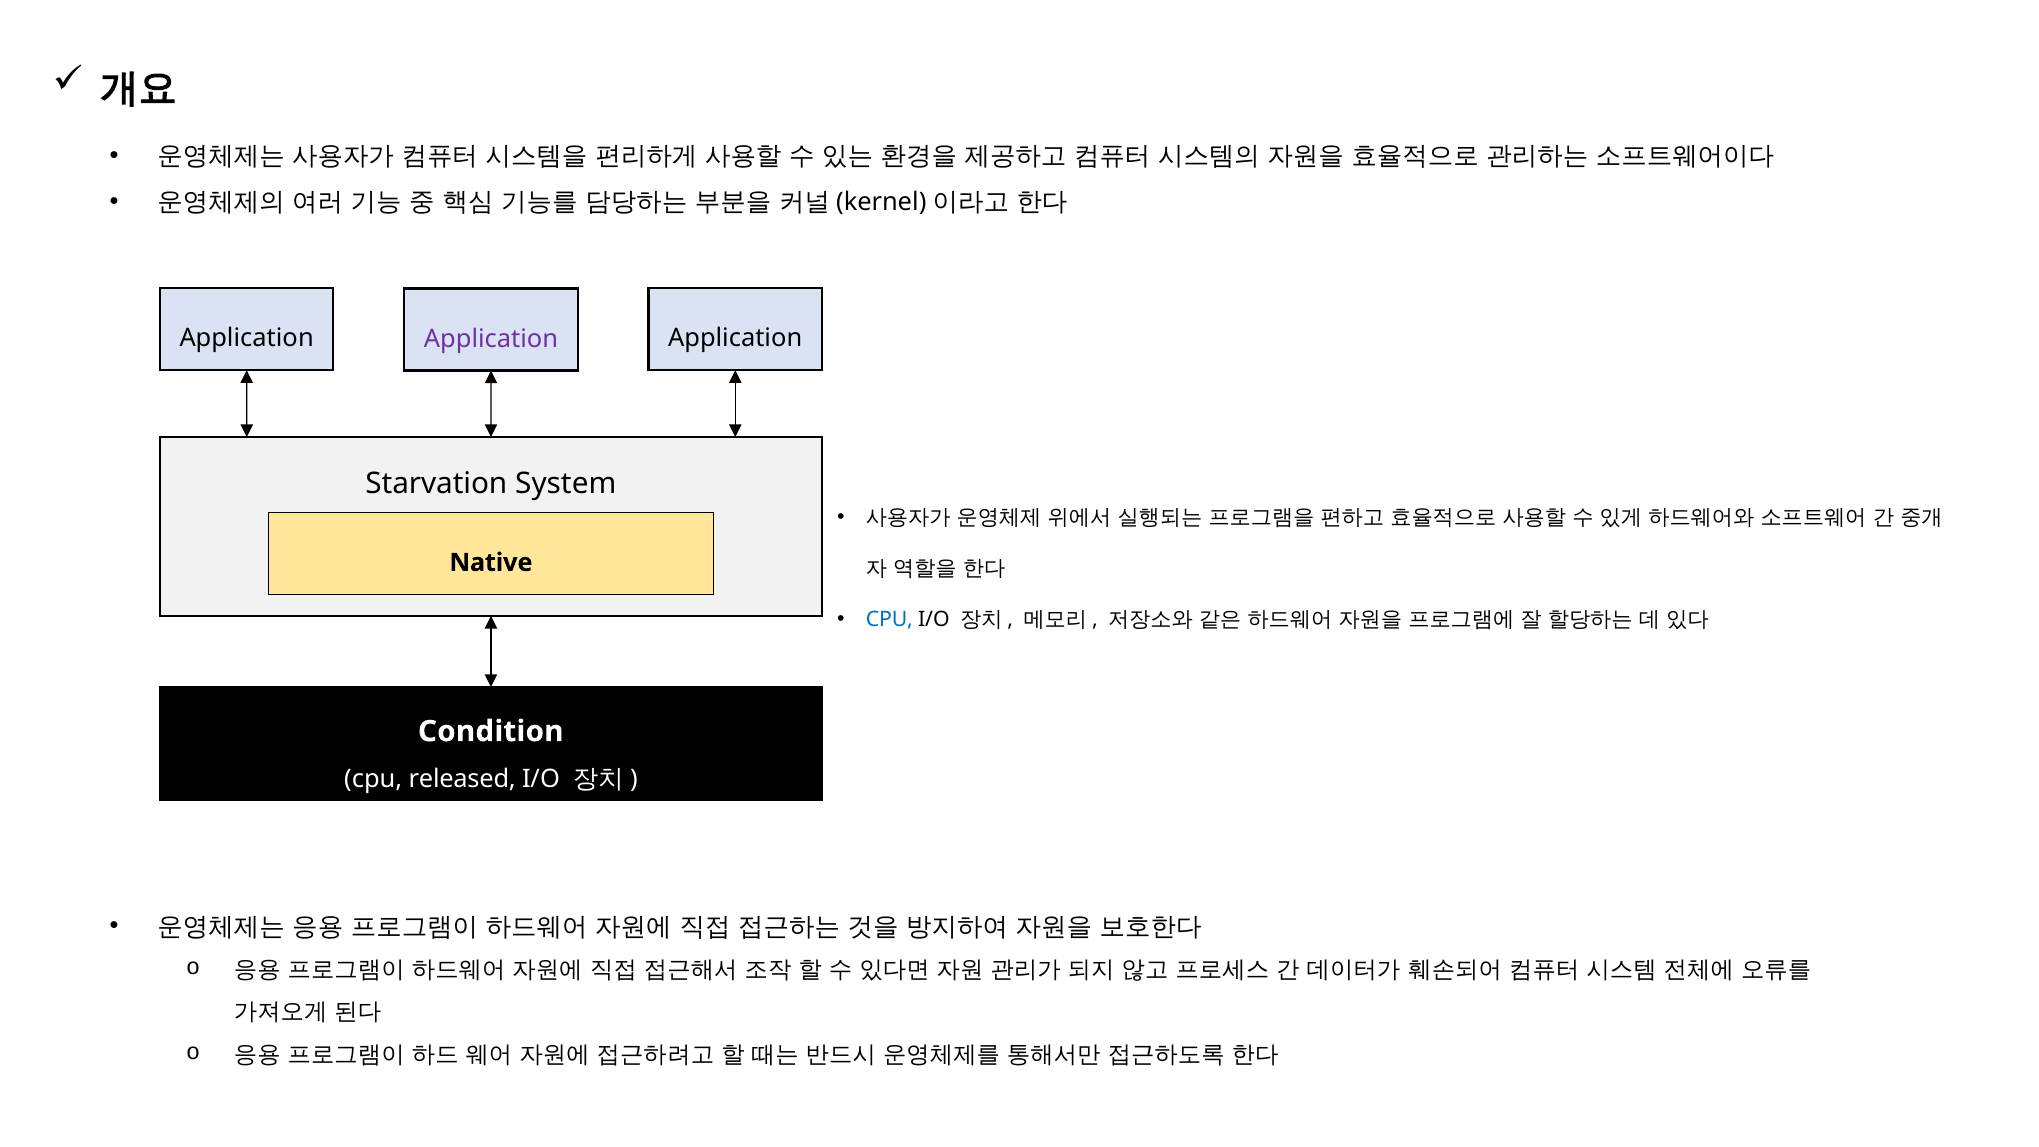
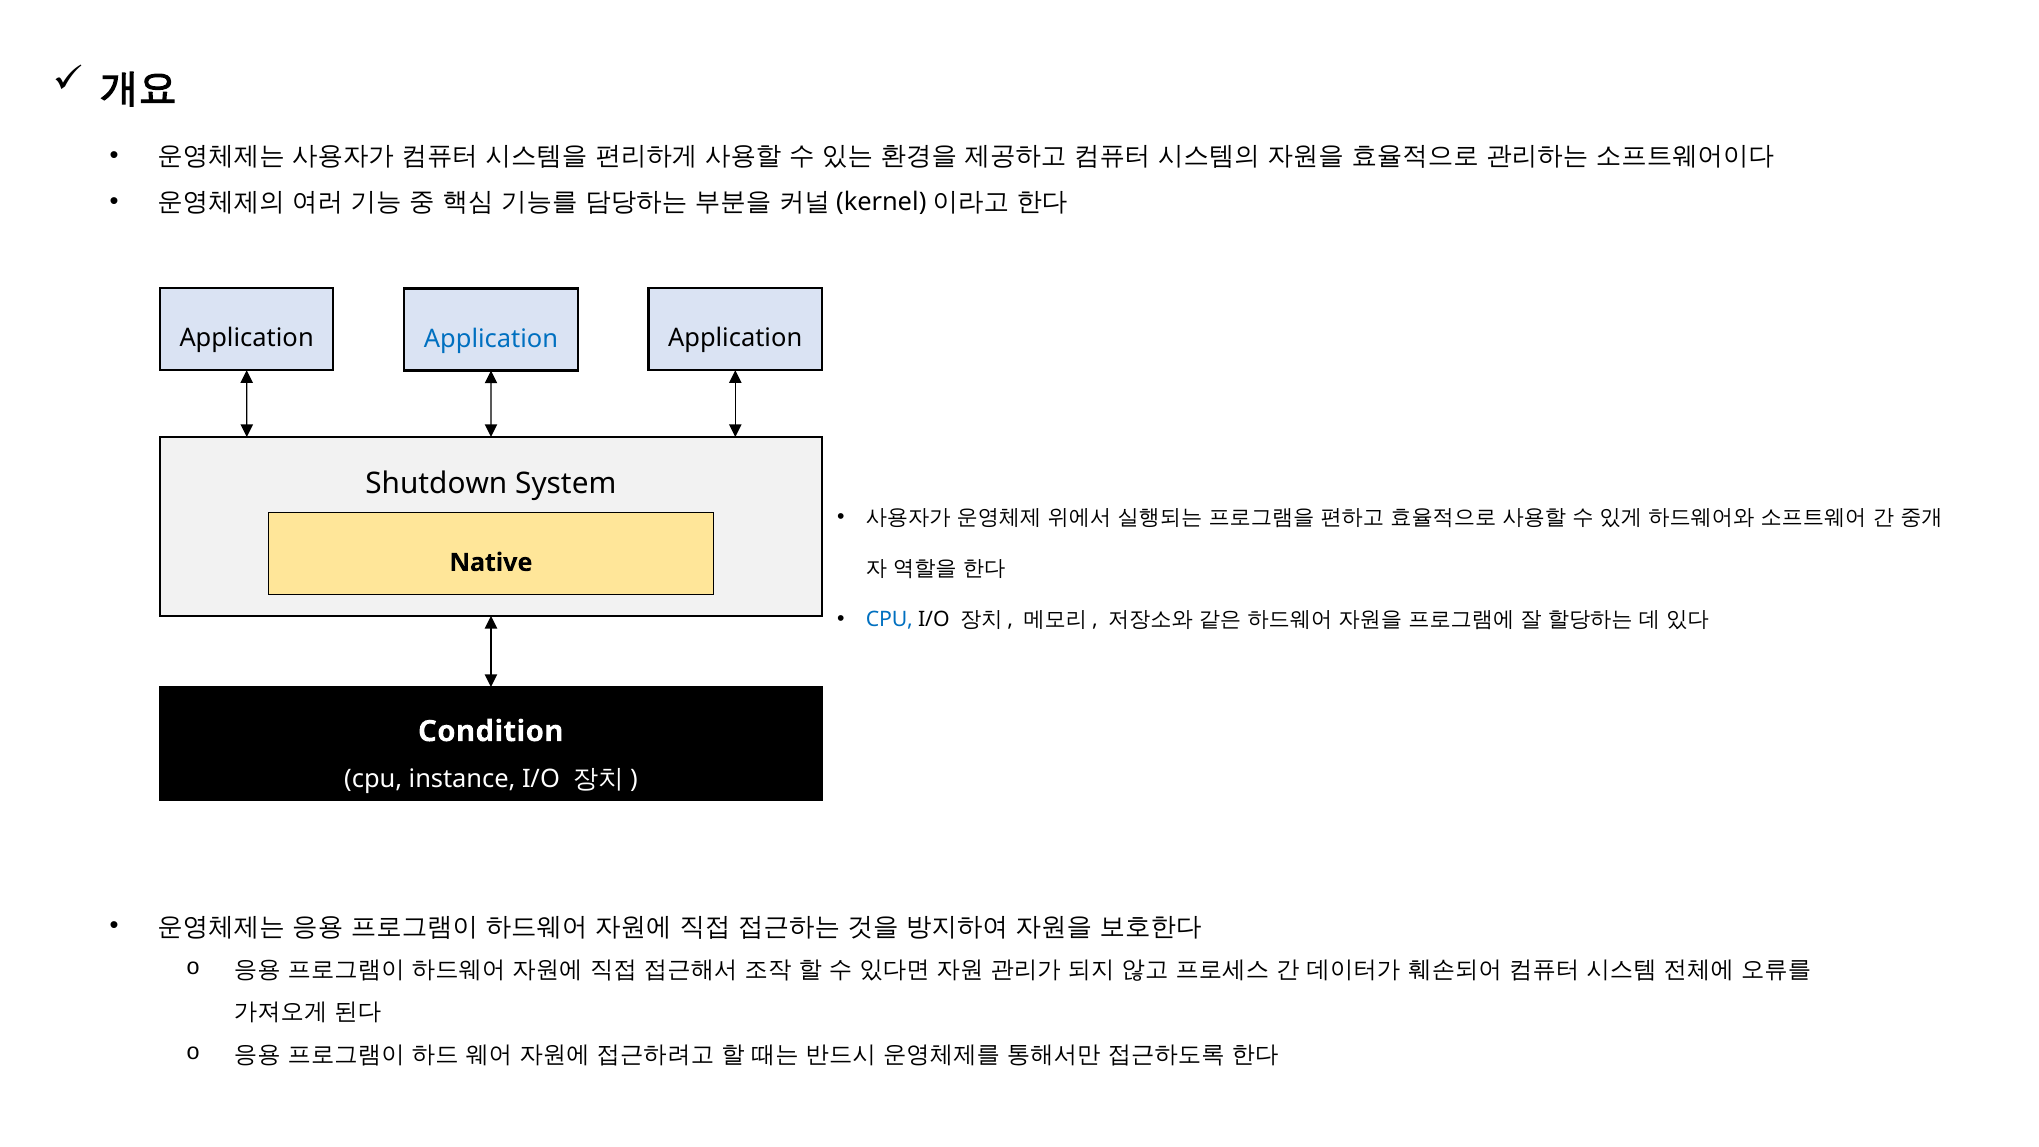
Application colour: purple -> blue (491, 339)
Starvation: Starvation -> Shutdown (436, 484)
released: released -> instance (462, 780)
